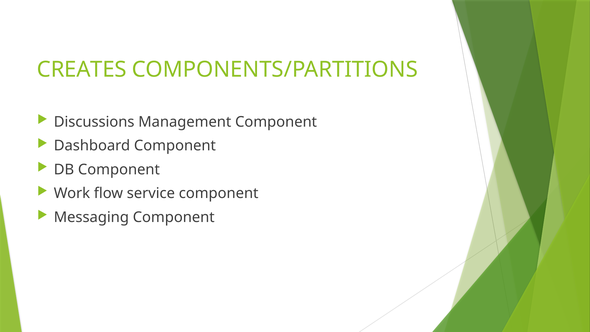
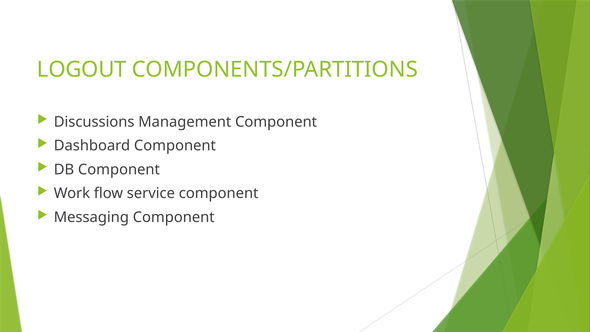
CREATES: CREATES -> LOGOUT (82, 70)
